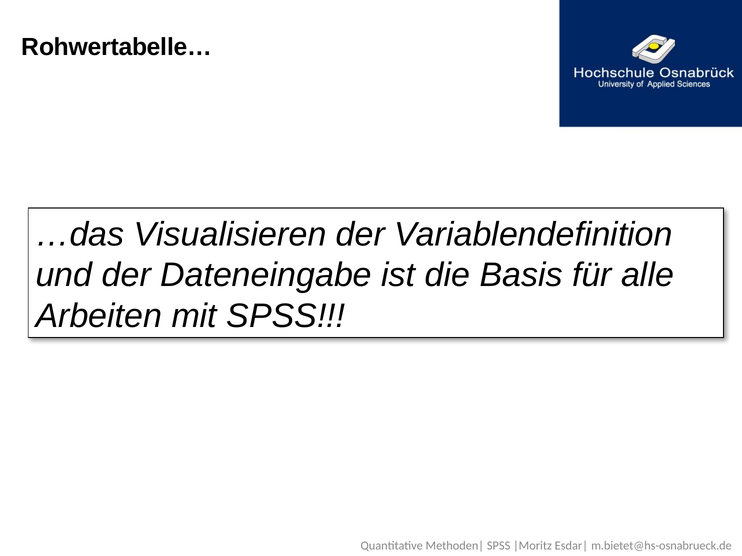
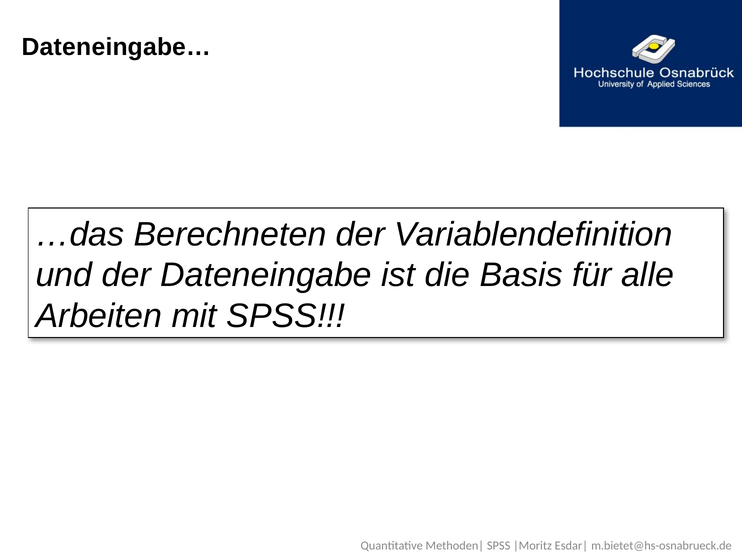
Rohwertabelle…: Rohwertabelle… -> Dateneingabe… (116, 47)
Visualisieren: Visualisieren -> Berechneten (230, 235)
